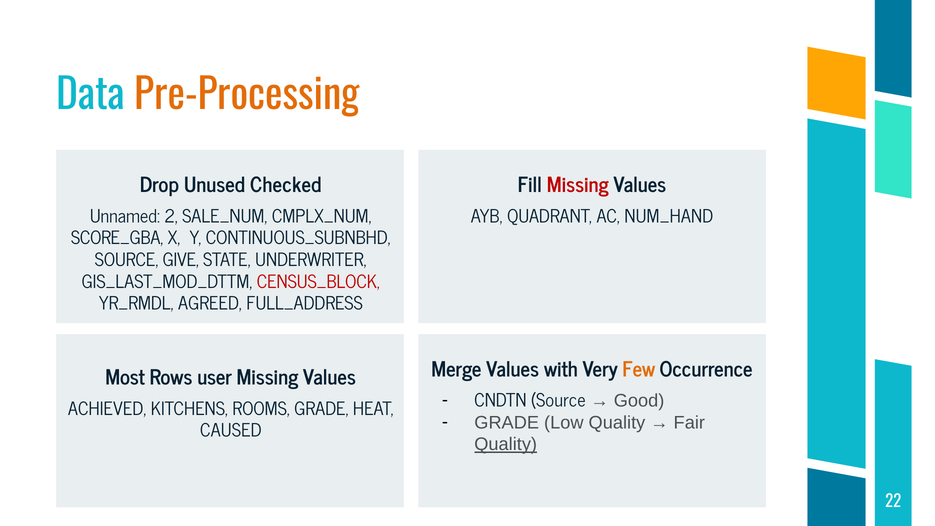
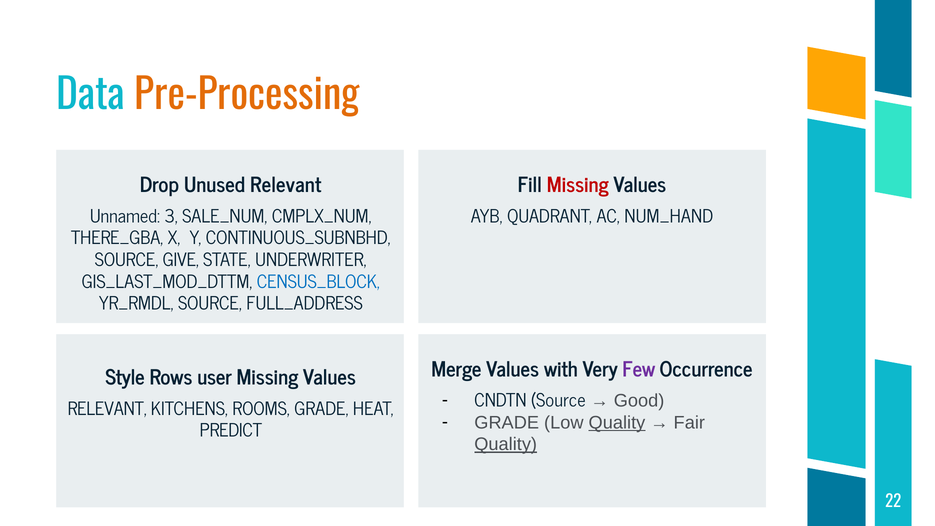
Unused Checked: Checked -> Relevant (286, 186)
2: 2 -> 3 (171, 217)
SCORE_GBA: SCORE_GBA -> THERE_GBA (117, 238)
CENSUS_BLOCK colour: red -> blue (318, 282)
YR_RMDL AGREED: AGREED -> SOURCE (210, 304)
Few colour: orange -> purple (639, 370)
Most: Most -> Style (125, 378)
ACHIEVED: ACHIEVED -> RELEVANT (107, 409)
Quality underline: none -> present (617, 423)
CAUSED: CAUSED -> PREDICT (231, 431)
